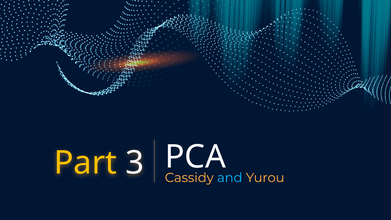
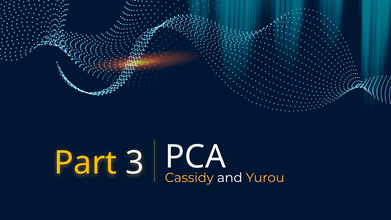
and colour: light blue -> white (230, 178)
